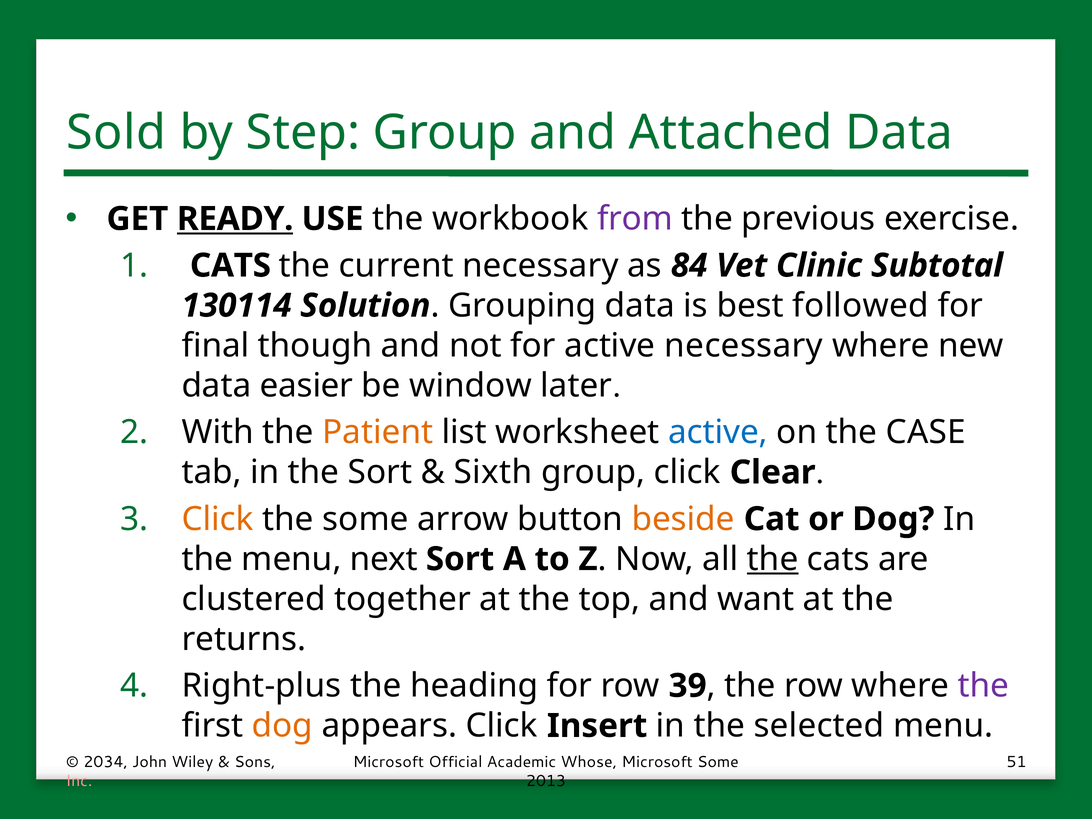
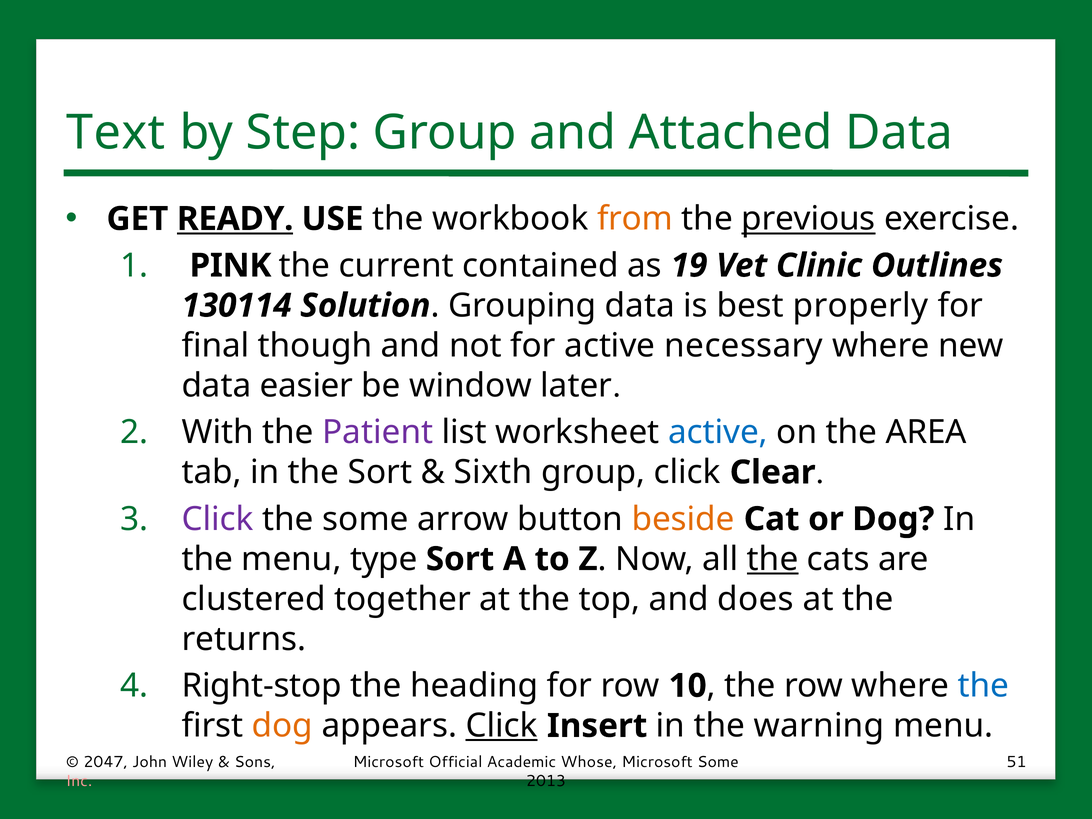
Sold: Sold -> Text (116, 133)
from colour: purple -> orange (635, 219)
previous underline: none -> present (808, 219)
CATS: CATS -> PINK (230, 266)
current necessary: necessary -> contained (540, 266)
84: 84 -> 19 (689, 266)
Subtotal: Subtotal -> Outlines (937, 266)
followed: followed -> properly (860, 306)
Patient colour: orange -> purple (378, 432)
CASE: CASE -> AREA (926, 432)
Click colour: orange -> purple (217, 519)
next: next -> type (384, 559)
want: want -> does (756, 599)
Right-plus: Right-plus -> Right-stop (262, 686)
39: 39 -> 10 (688, 686)
the colour: purple -> blue (983, 686)
Click underline: none -> present (502, 726)
selected: selected -> warning (819, 726)
2034: 2034 -> 2047 (106, 762)
